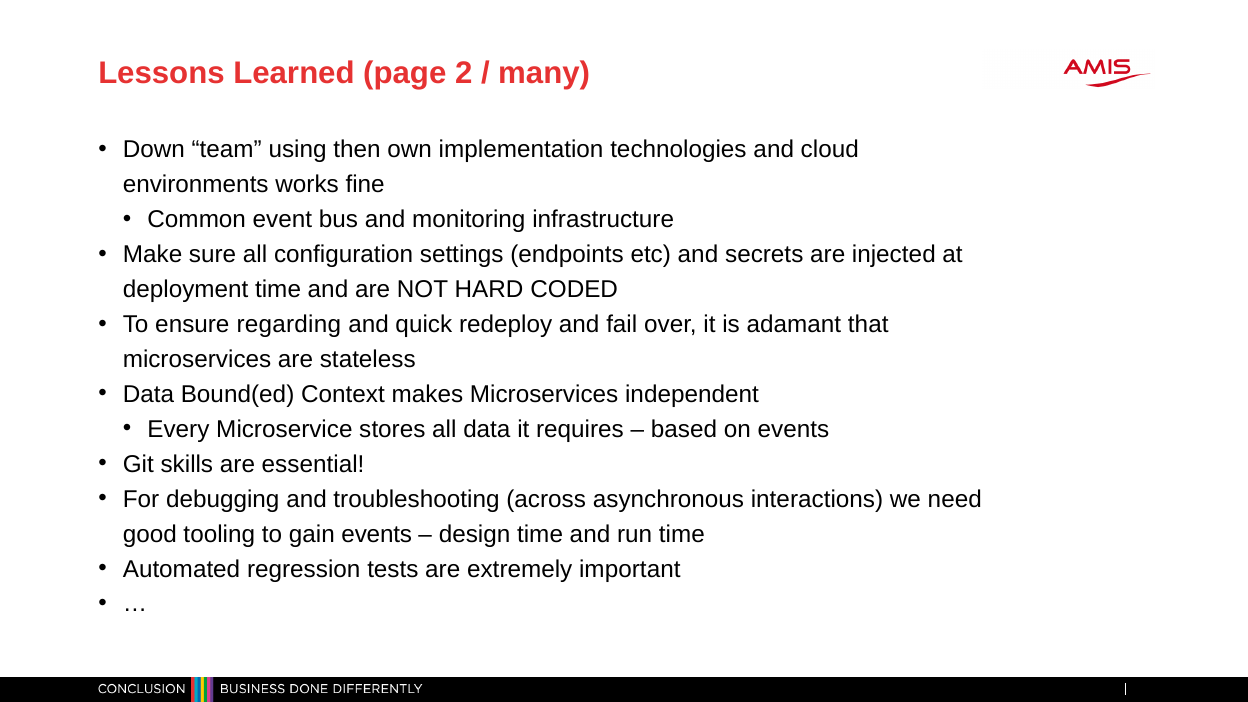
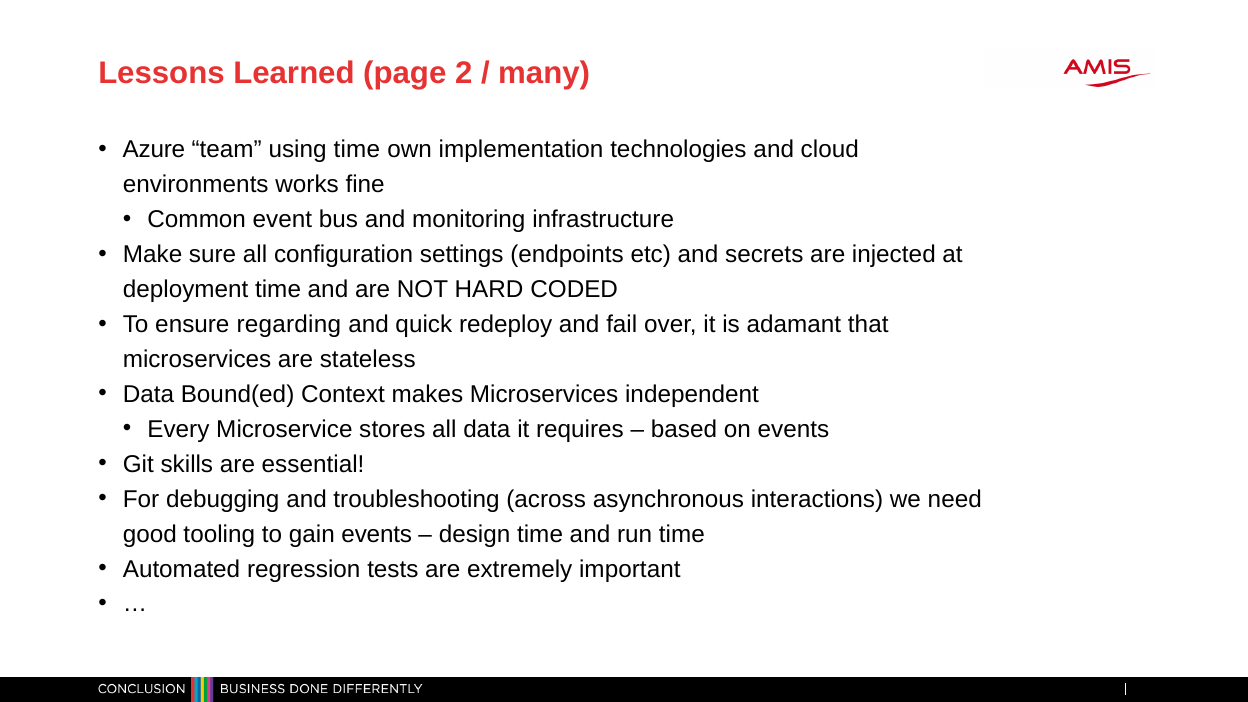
Down: Down -> Azure (154, 150)
using then: then -> time (357, 150)
